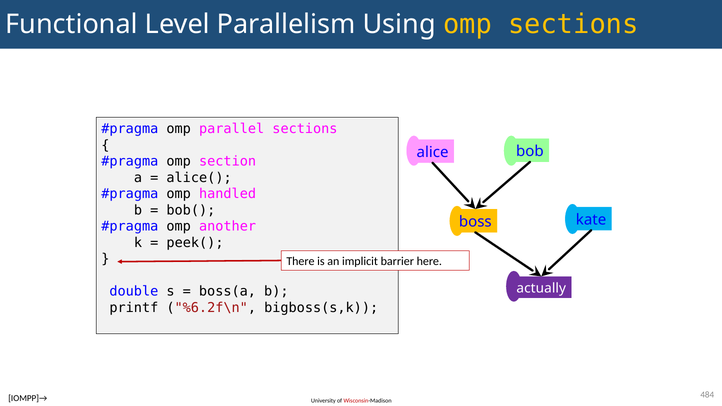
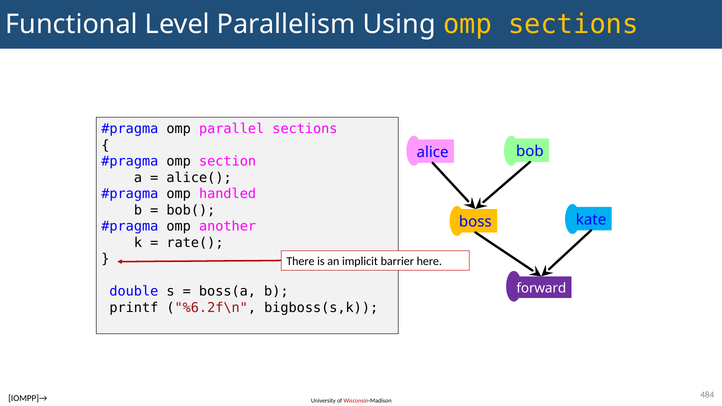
peek(: peek( -> rate( (195, 243)
actually: actually -> forward (541, 288)
